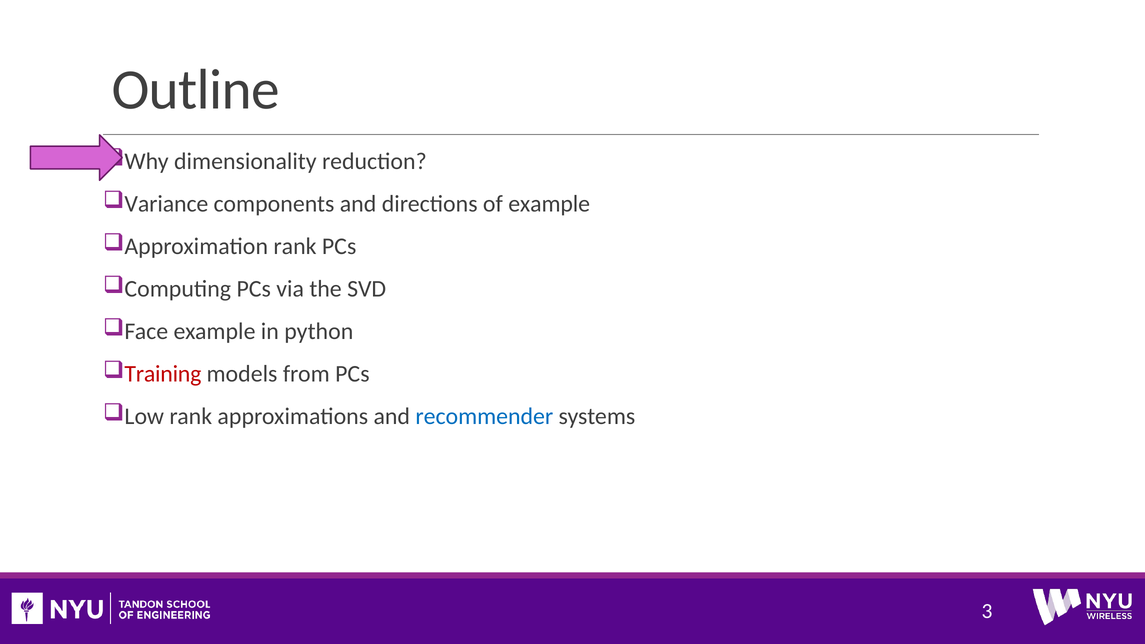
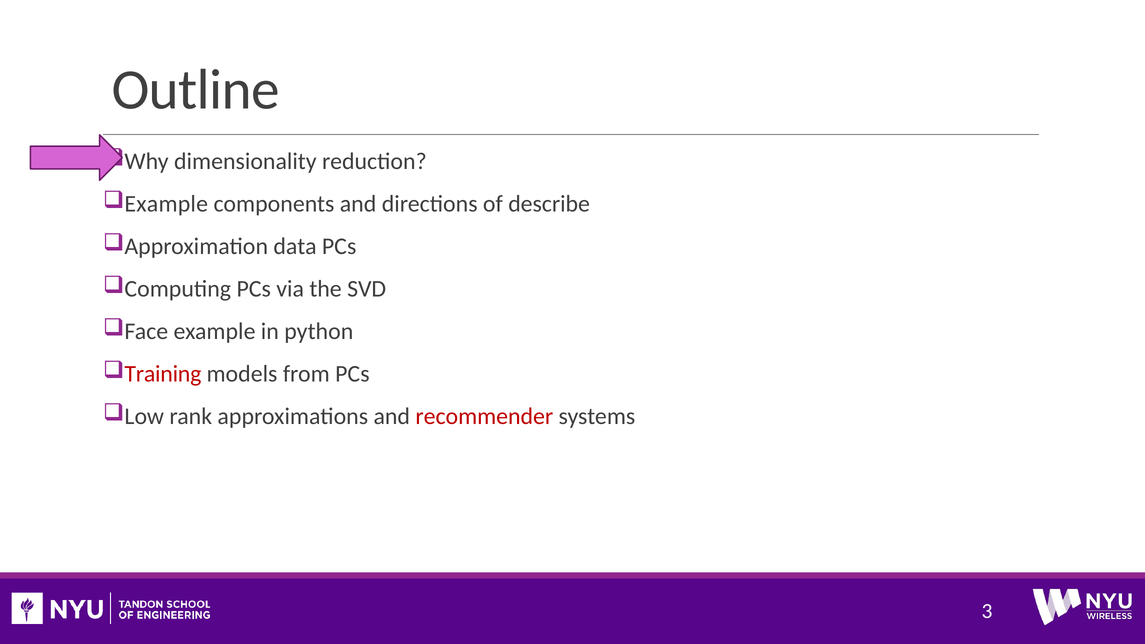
Variance: Variance -> Example (166, 204)
of example: example -> describe (549, 204)
Approximation rank: rank -> data (295, 247)
recommender colour: blue -> red (484, 416)
